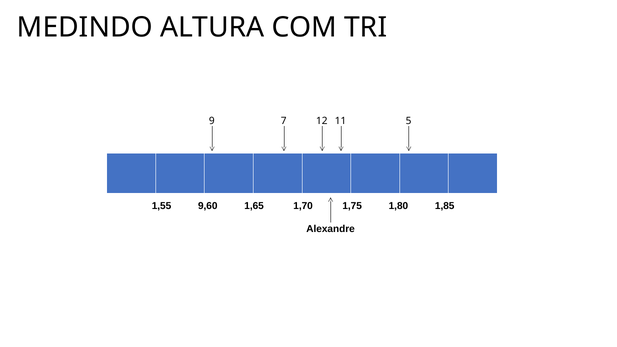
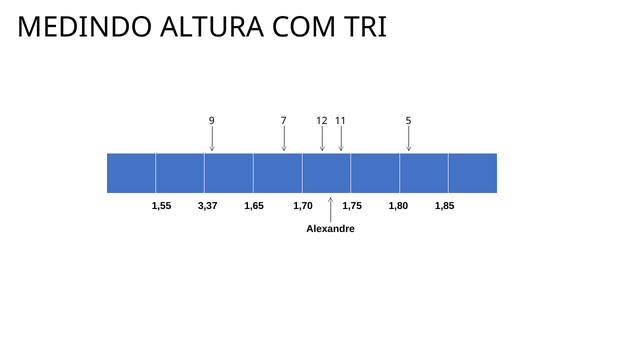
9,60: 9,60 -> 3,37 (208, 206)
